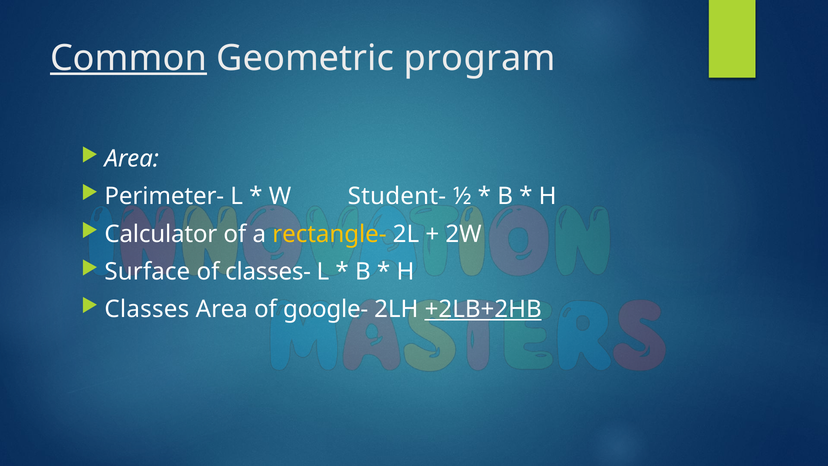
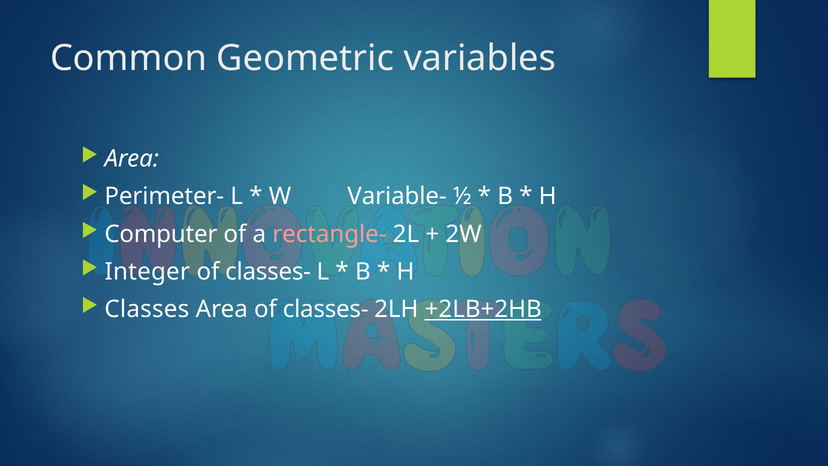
Common underline: present -> none (129, 58)
program: program -> variables (480, 58)
Student-: Student- -> Variable- (397, 196)
Calculator: Calculator -> Computer (161, 234)
rectangle- colour: yellow -> pink (329, 234)
Surface: Surface -> Integer (147, 272)
Area of google-: google- -> classes- (326, 309)
